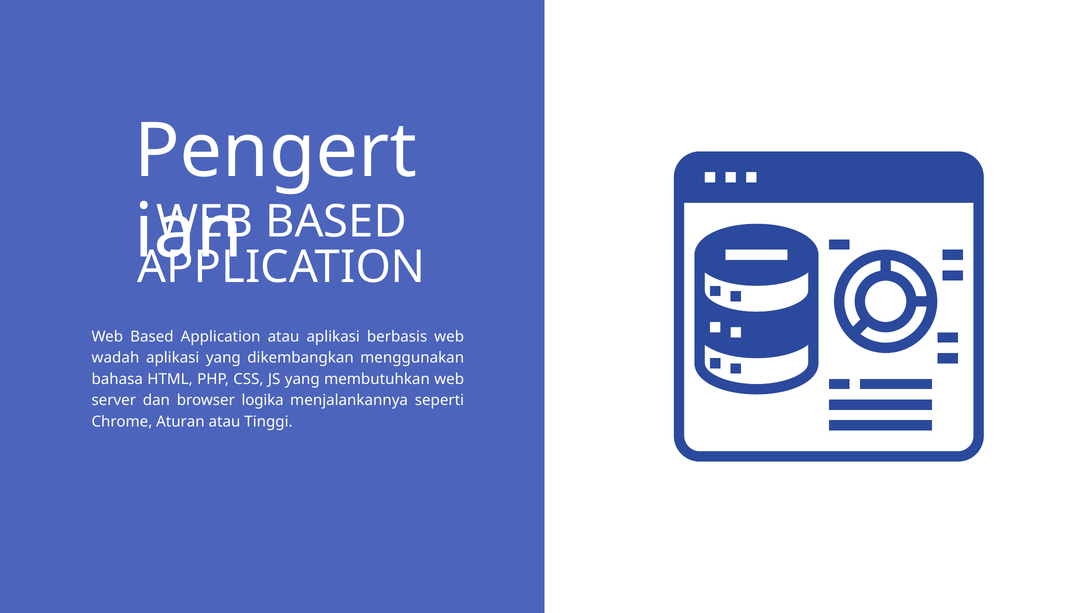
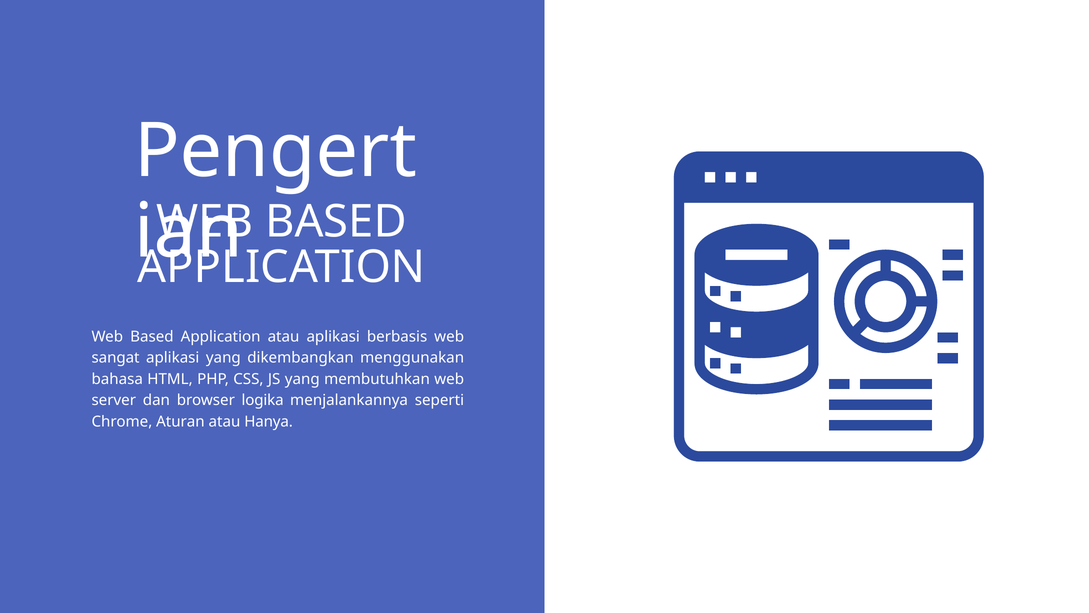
wadah: wadah -> sangat (116, 358)
Tinggi: Tinggi -> Hanya (269, 421)
